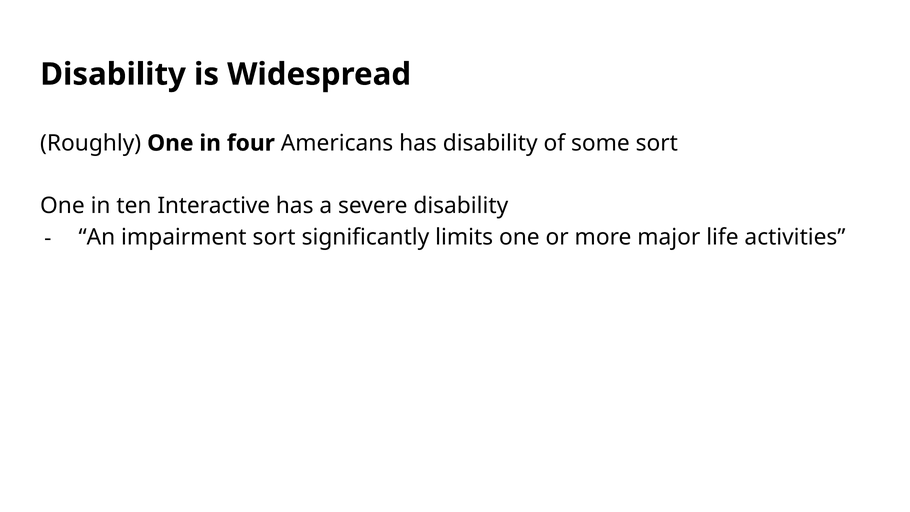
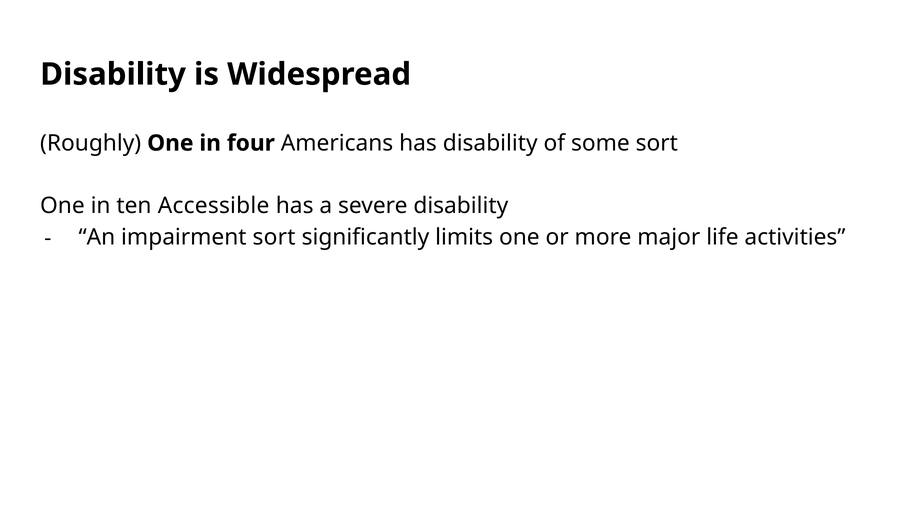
Interactive: Interactive -> Accessible (214, 206)
